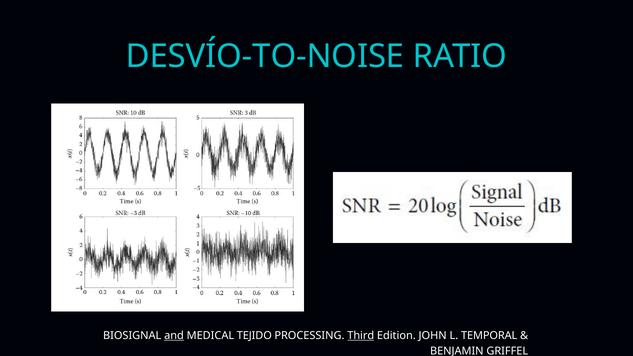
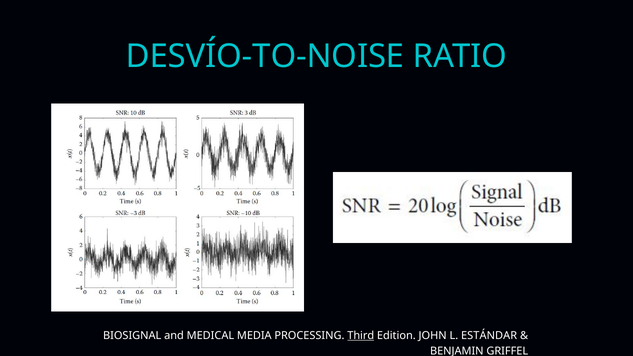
and underline: present -> none (174, 336)
TEJIDO: TEJIDO -> MEDIA (254, 336)
TEMPORAL: TEMPORAL -> ESTÁNDAR (489, 336)
